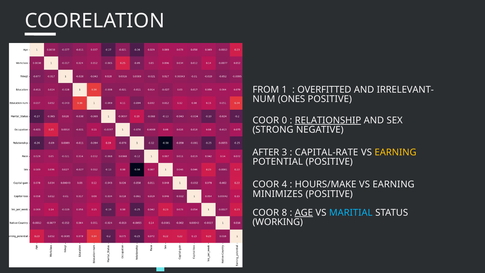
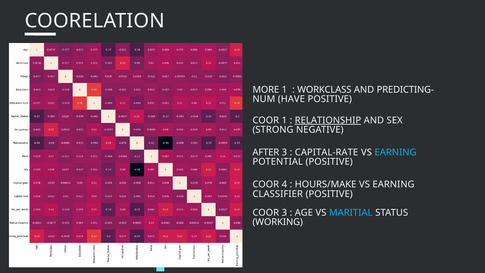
FROM: FROM -> MORE (266, 90)
OVERFITTED: OVERFITTED -> WORKCLASS (324, 90)
IRRELEVANT-: IRRELEVANT- -> PREDICTING- (405, 90)
ONES: ONES -> HAVE (291, 99)
COOR 0: 0 -> 1 (284, 120)
EARNING colour: yellow -> light blue (395, 152)
MINIMIZES: MINIMIZES -> CLASSIFIER (278, 194)
COOR 8: 8 -> 3 (284, 212)
AGE underline: present -> none (304, 212)
